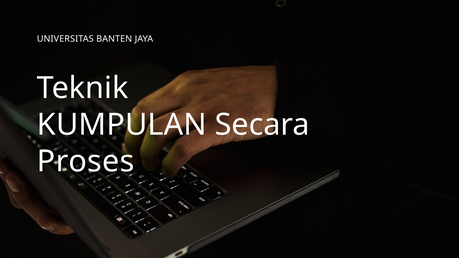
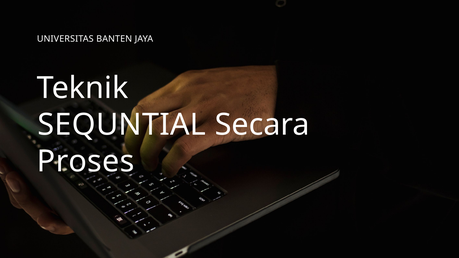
KUMPULAN: KUMPULAN -> SEQUNTIAL (122, 125)
